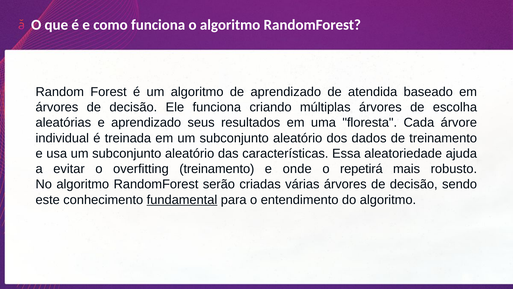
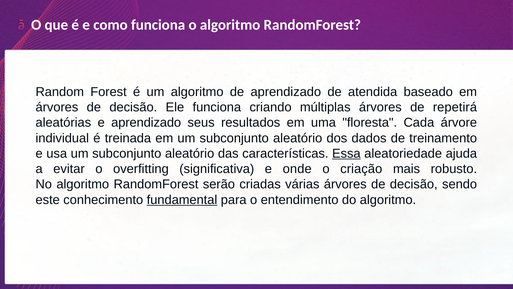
escolha: escolha -> repetirá (455, 107)
Essa underline: none -> present (346, 153)
overfitting treinamento: treinamento -> significativa (217, 169)
repetirá: repetirá -> criação (361, 169)
